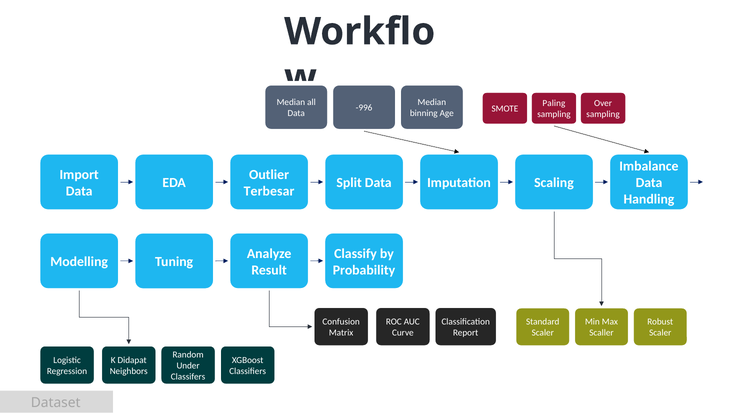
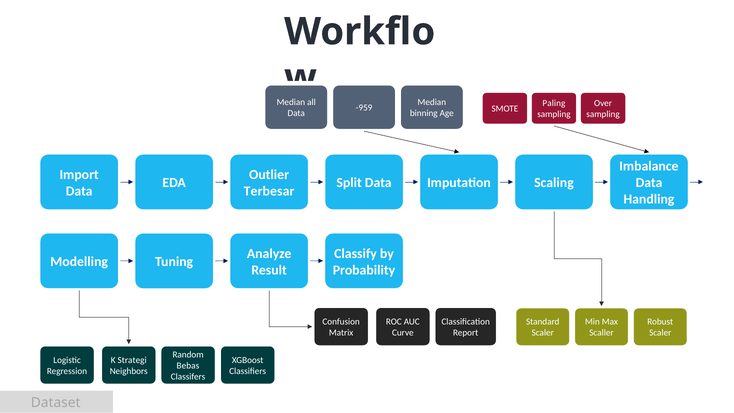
-996: -996 -> -959 (364, 108)
Didapat: Didapat -> Strategi (132, 360)
Under: Under -> Bebas (188, 366)
